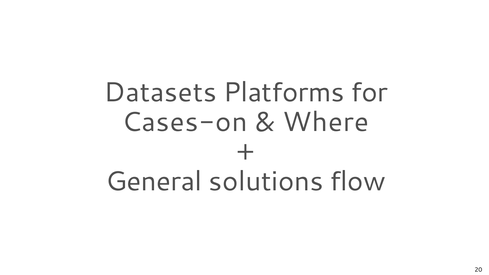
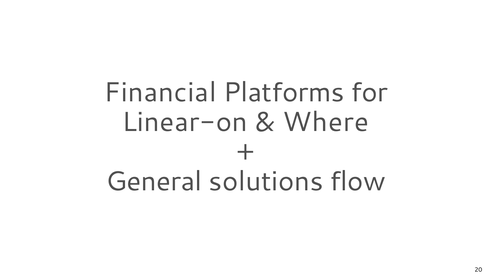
Datasets: Datasets -> Financial (160, 93)
Cases-on: Cases-on -> Linear-on (185, 122)
